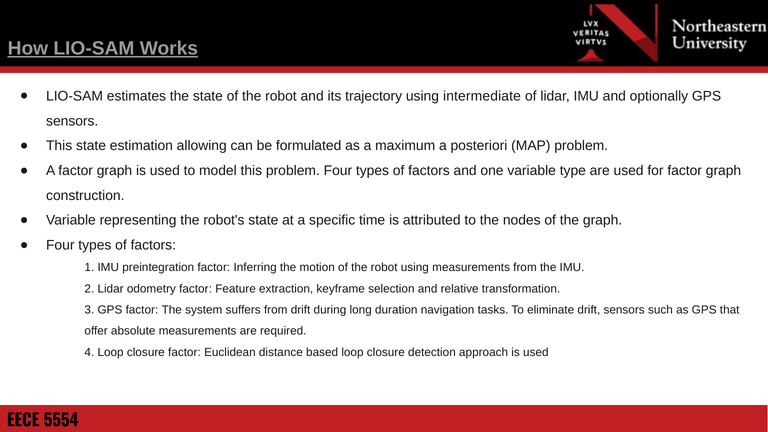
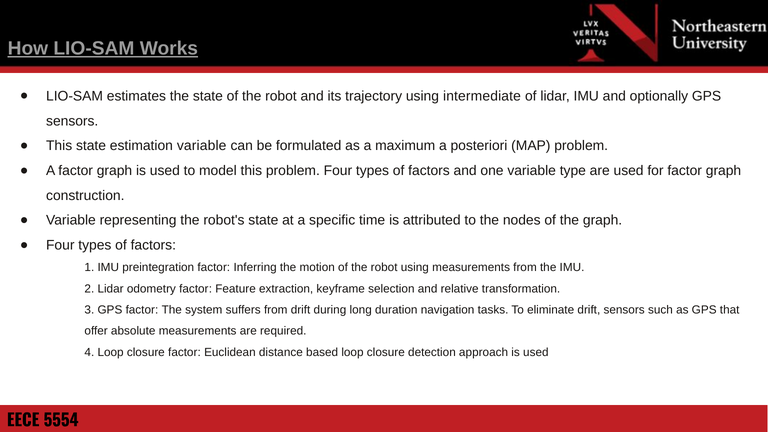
estimation allowing: allowing -> variable (202, 146)
